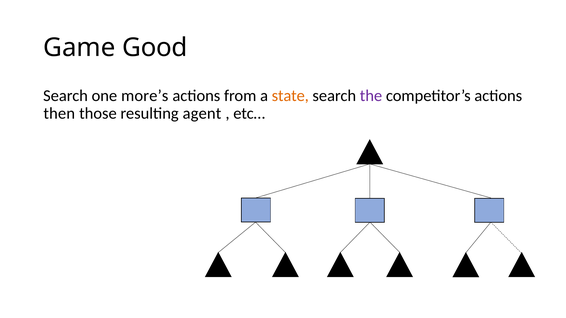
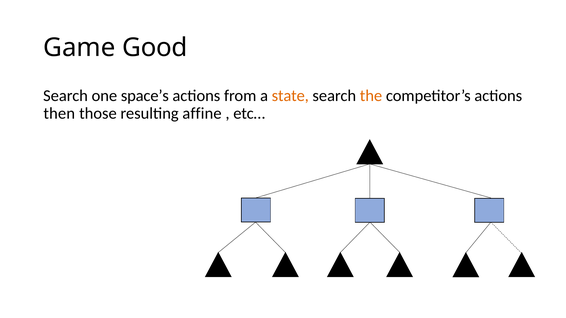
more’s: more’s -> space’s (145, 96)
the colour: purple -> orange (371, 96)
agent: agent -> affine (202, 114)
